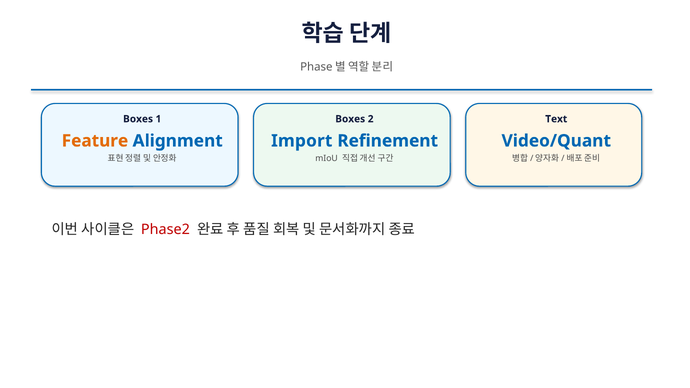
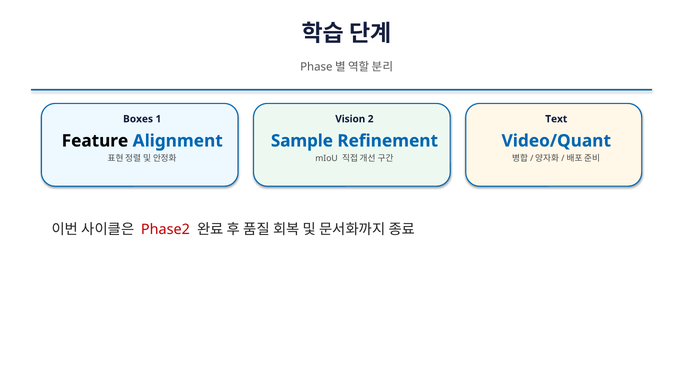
Boxes: Boxes -> Vision (350, 119)
Feature colour: orange -> black (95, 141)
Import: Import -> Sample (302, 141)
